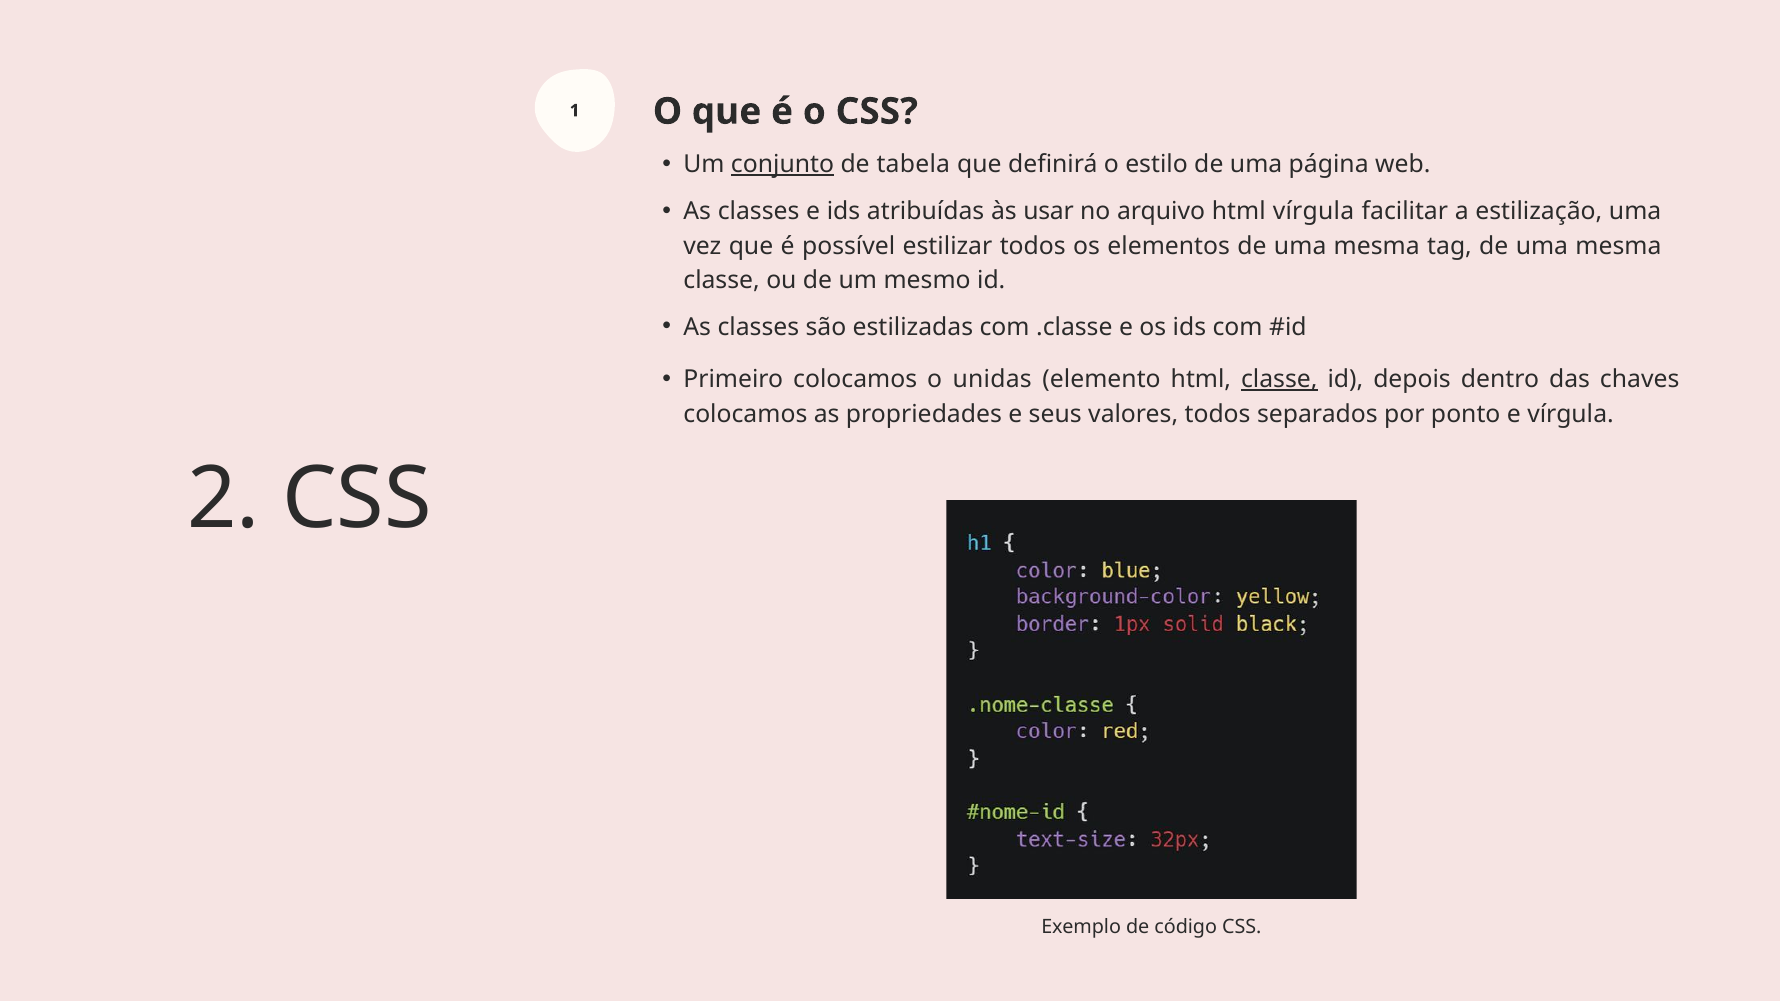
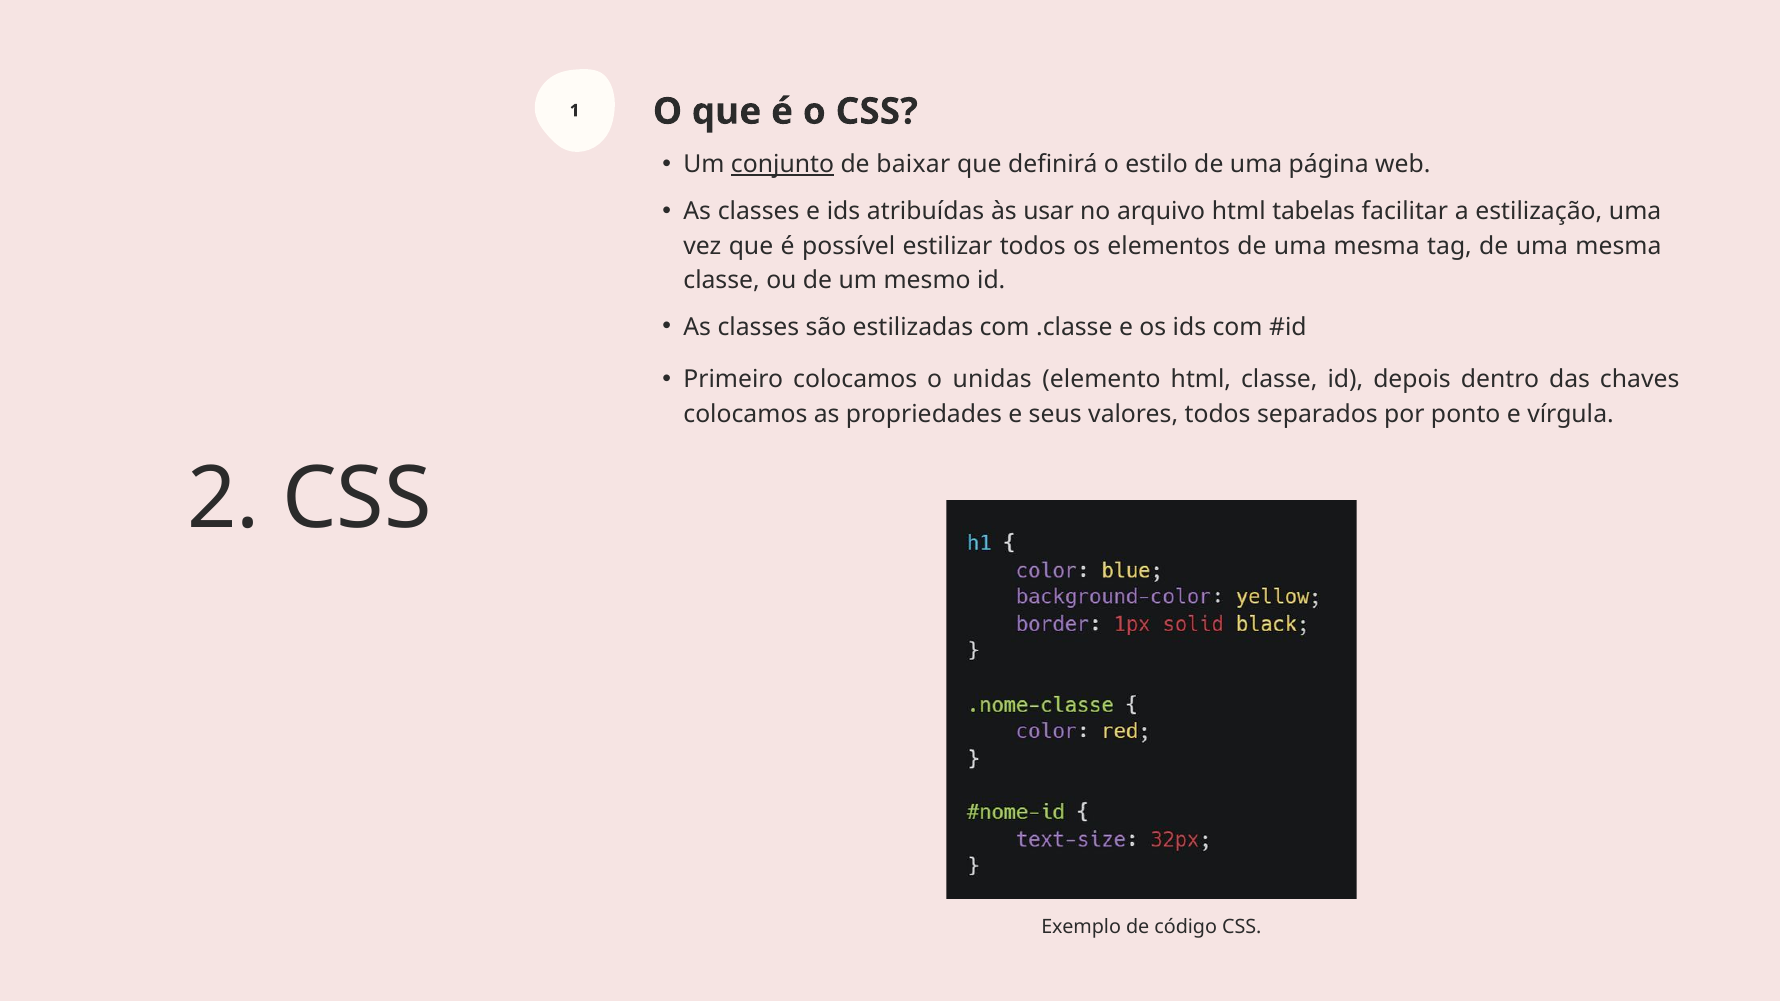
tabela: tabela -> baixar (913, 164)
html vírgula: vírgula -> tabelas (1314, 211)
classe underline: present -> none (1279, 380)
